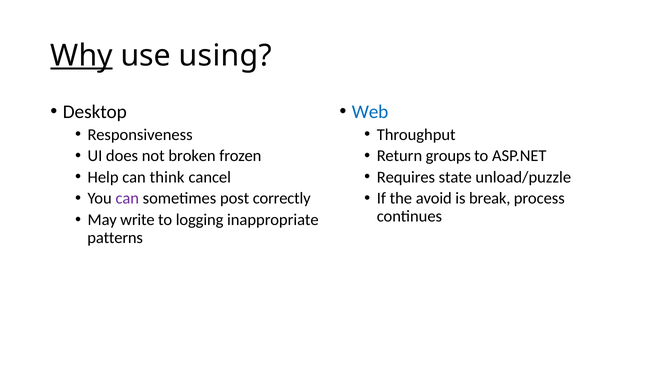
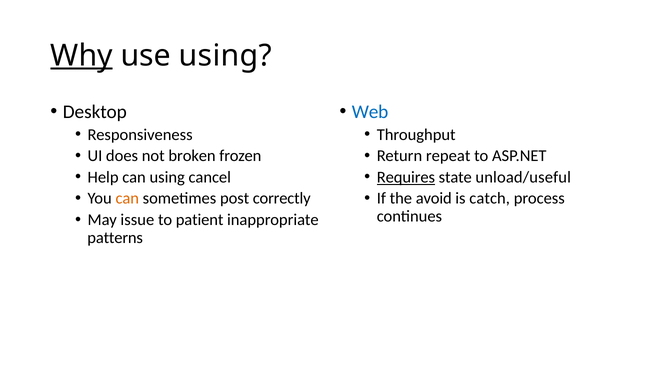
groups: groups -> repeat (448, 156)
can think: think -> using (167, 177)
Requires underline: none -> present (406, 177)
unload/puzzle: unload/puzzle -> unload/useful (523, 177)
can colour: purple -> orange (127, 198)
break: break -> catch (490, 198)
write: write -> issue (137, 220)
logging: logging -> patient (200, 220)
